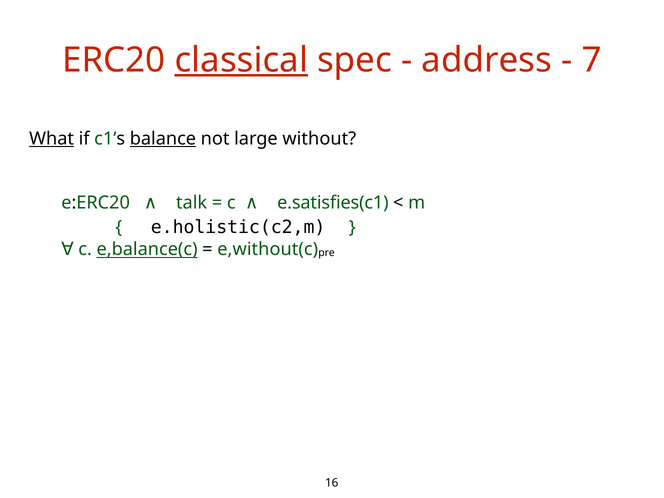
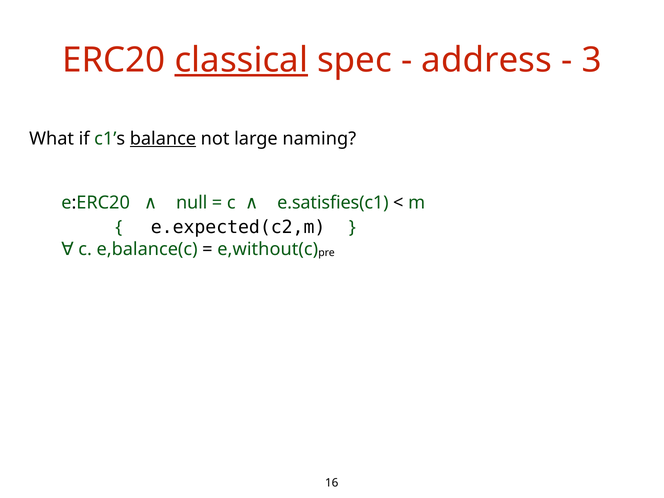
7: 7 -> 3 (592, 60)
What underline: present -> none (52, 139)
without: without -> naming (319, 139)
talk: talk -> null (192, 203)
e.holistic(c2,m: e.holistic(c2,m -> e.expected(c2,m (238, 227)
e,balance(c underline: present -> none (147, 249)
